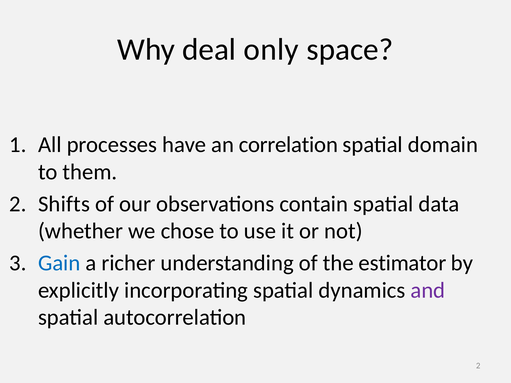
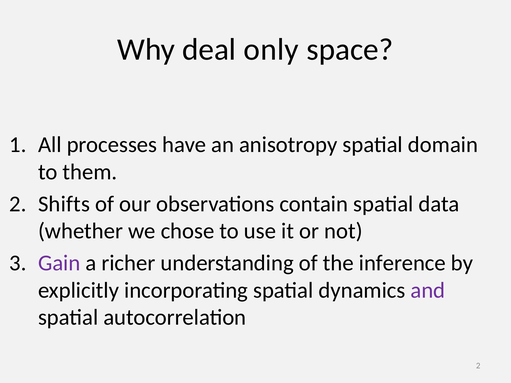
correlation: correlation -> anisotropy (288, 145)
Gain colour: blue -> purple (59, 263)
estimator: estimator -> inference (402, 263)
